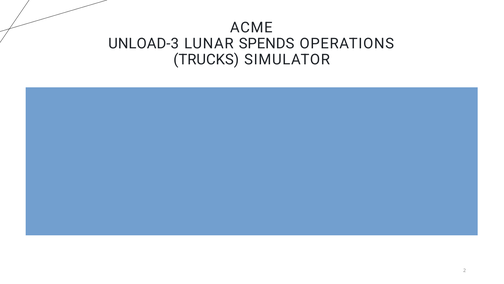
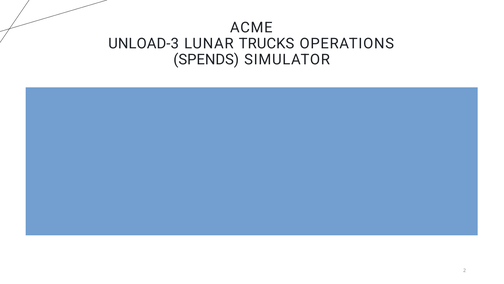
SPENDS: SPENDS -> TRUCKS (267, 44)
TRUCKS: TRUCKS -> SPENDS (206, 59)
